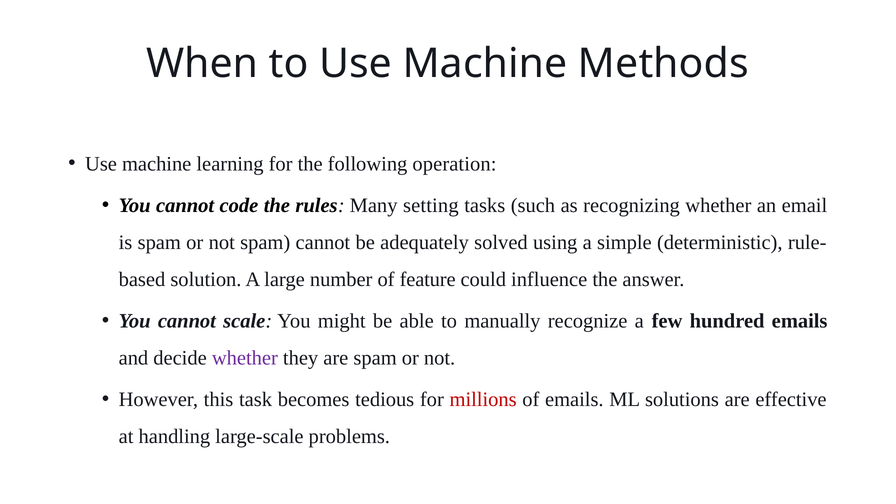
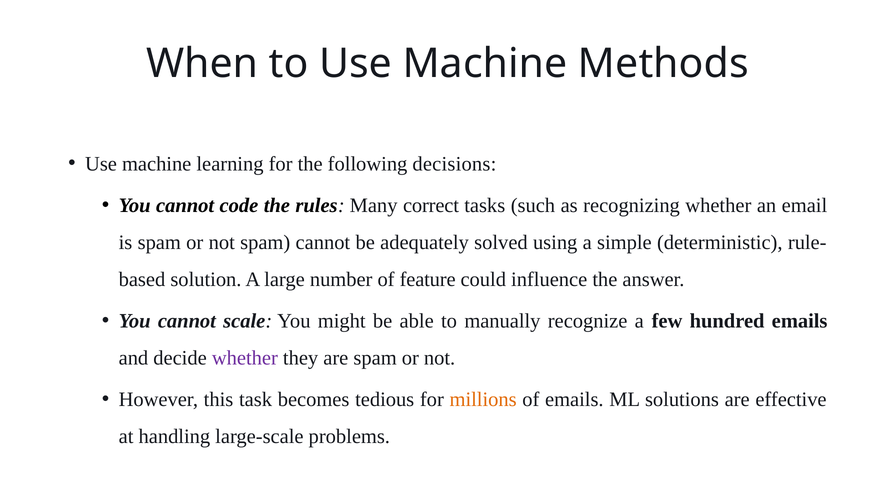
operation: operation -> decisions (454, 164)
setting: setting -> correct (431, 205)
millions colour: red -> orange (483, 399)
